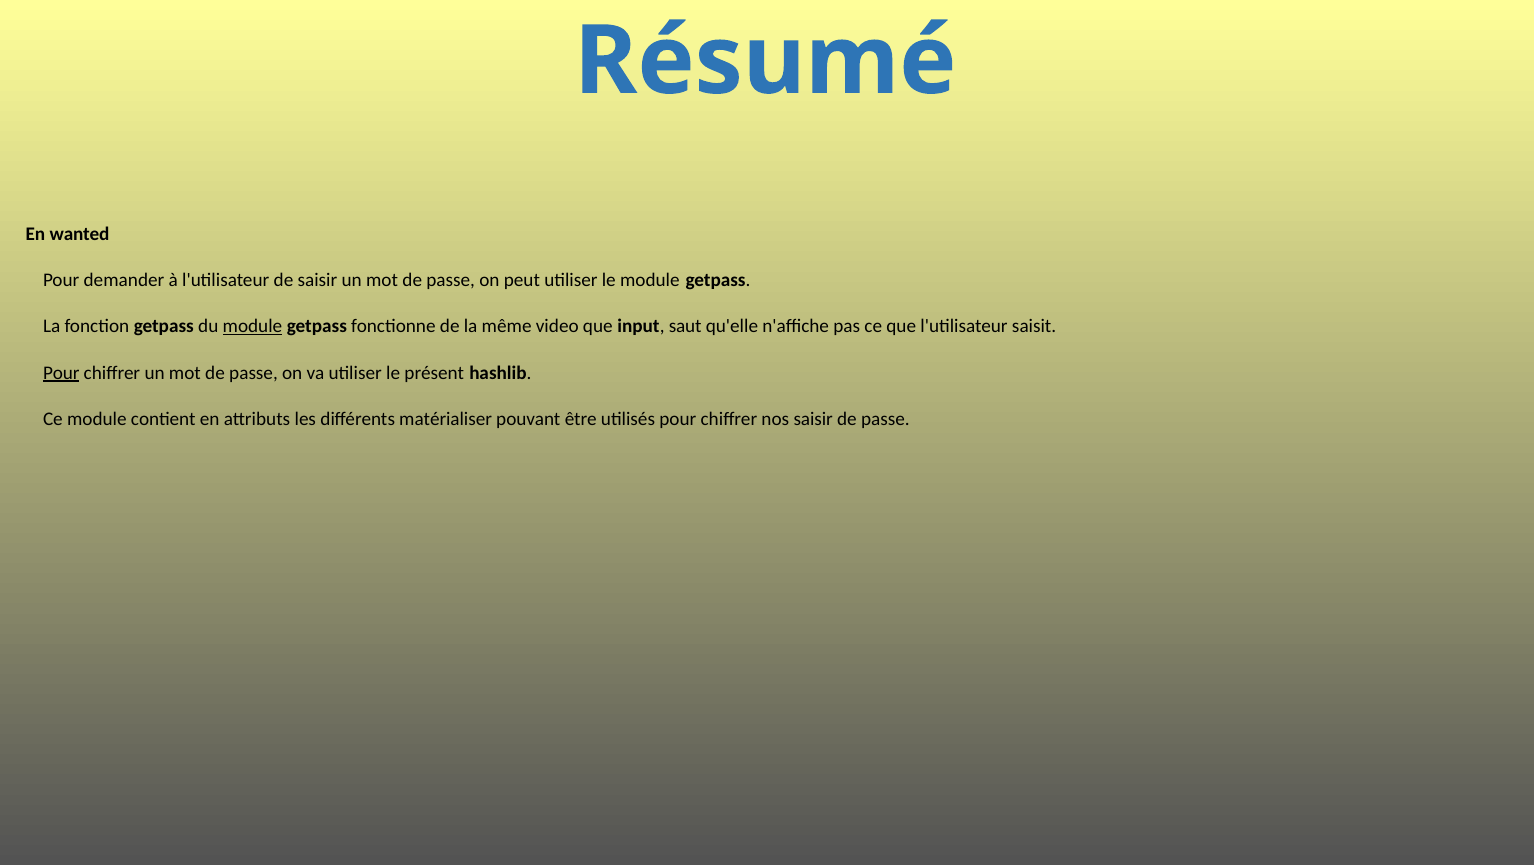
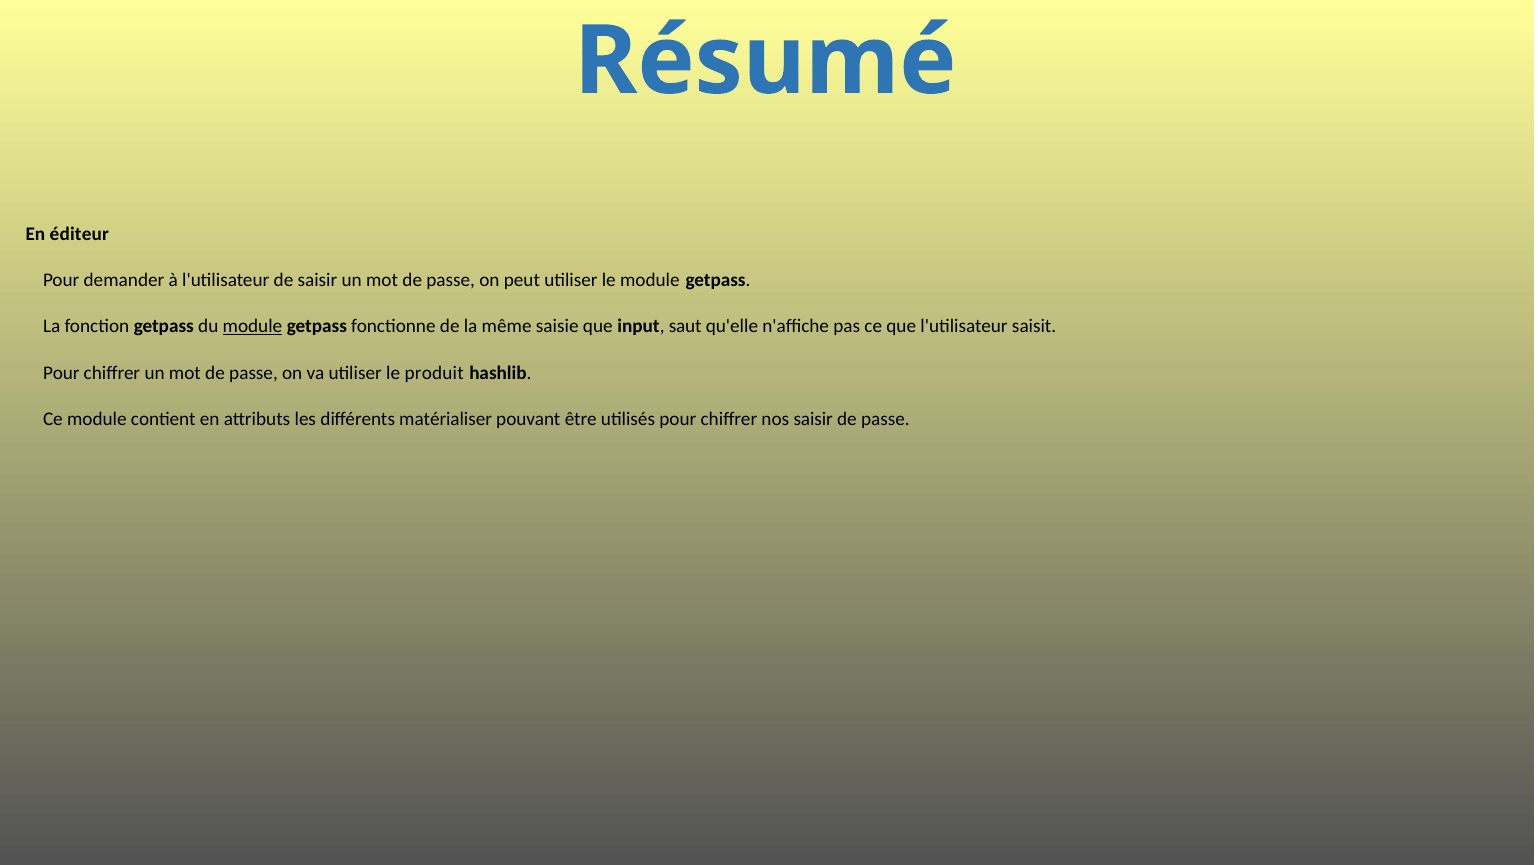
wanted: wanted -> éditeur (79, 234)
video: video -> saisie (557, 327)
Pour underline: present -> none (61, 373)
présent: présent -> produit (434, 373)
